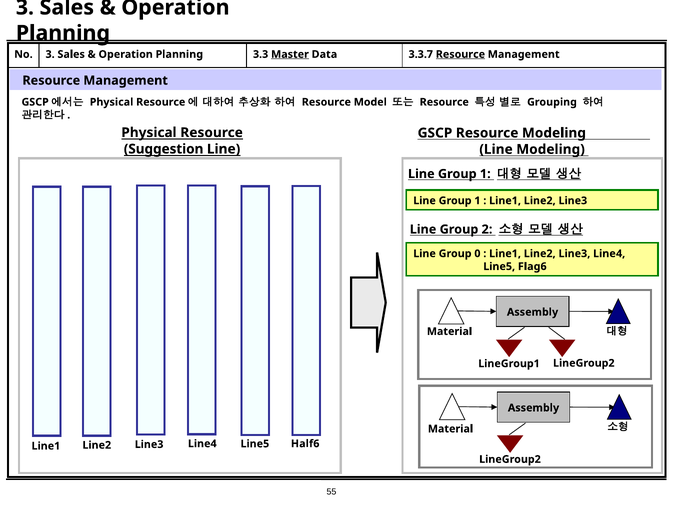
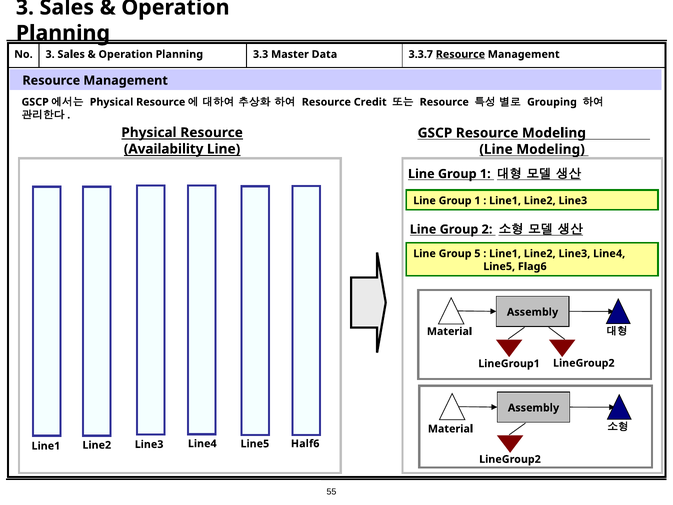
Master underline: present -> none (290, 54)
Model: Model -> Credit (370, 102)
Suggestion: Suggestion -> Availability (164, 149)
0: 0 -> 5 (477, 254)
